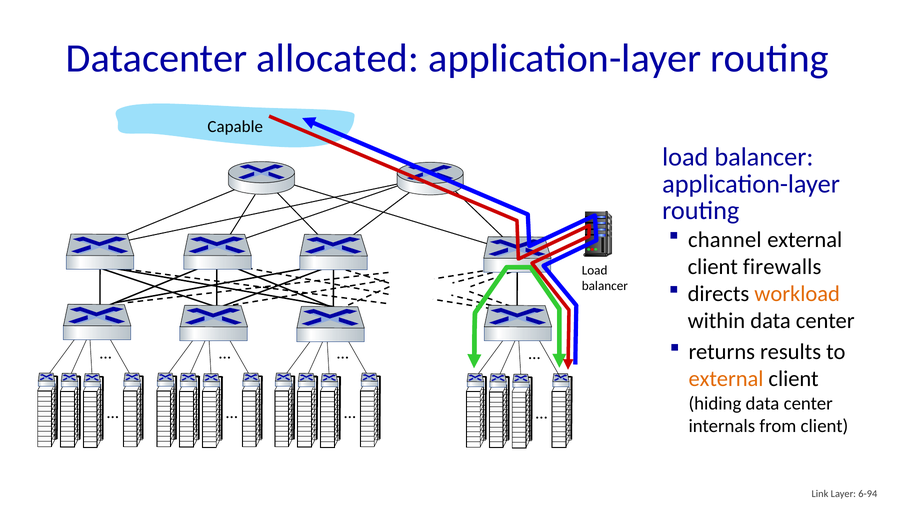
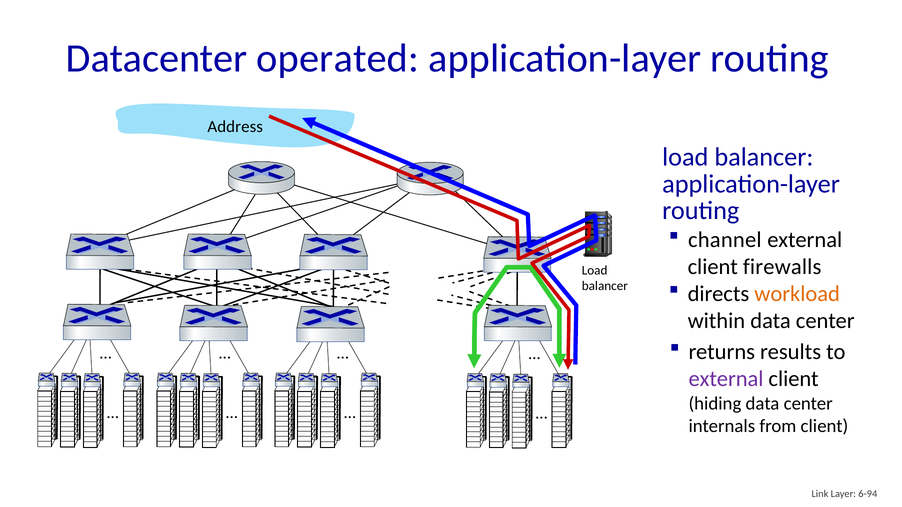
allocated: allocated -> operated (338, 59)
Capable: Capable -> Address (235, 127)
external colour: orange -> purple (726, 379)
